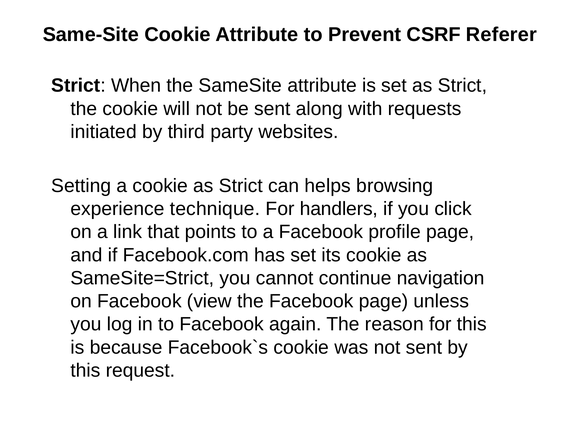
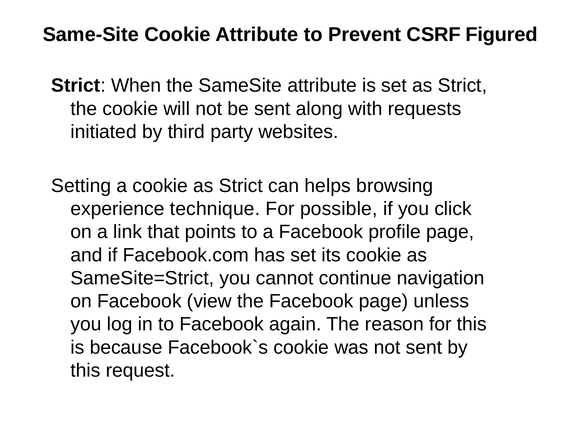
Referer: Referer -> Figured (502, 35)
handlers: handlers -> possible (339, 209)
